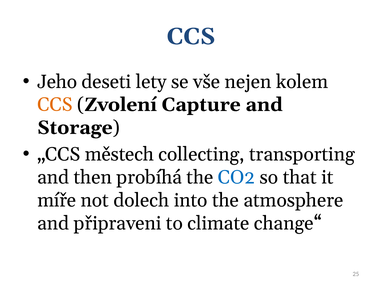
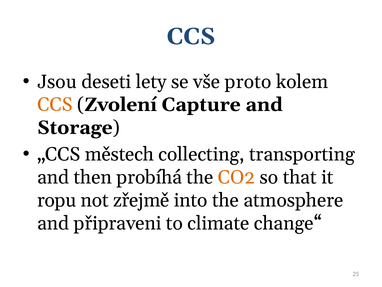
Jeho: Jeho -> Jsou (57, 82)
nejen: nejen -> proto (248, 82)
CO2 colour: blue -> orange (237, 177)
míře: míře -> ropu (57, 200)
dolech: dolech -> zřejmě (141, 200)
